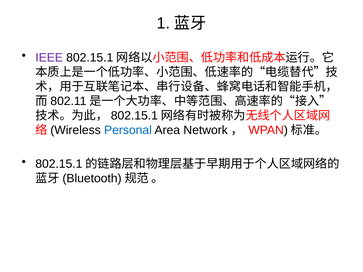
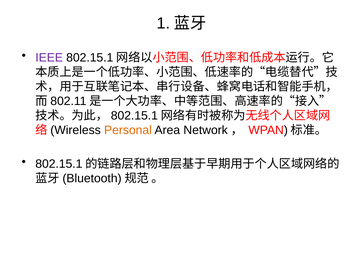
Personal colour: blue -> orange (128, 130)
